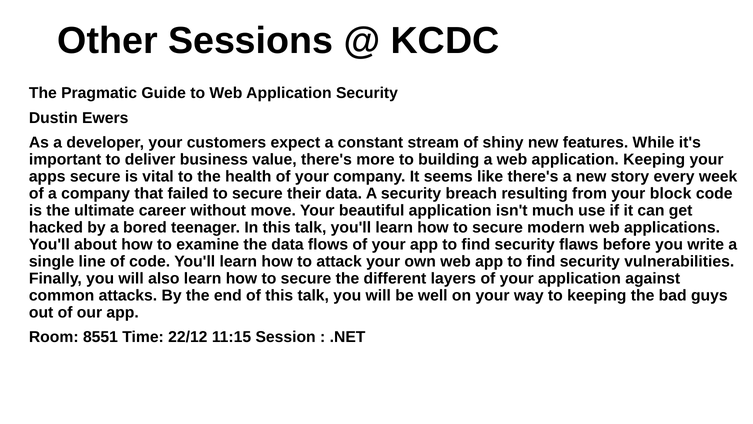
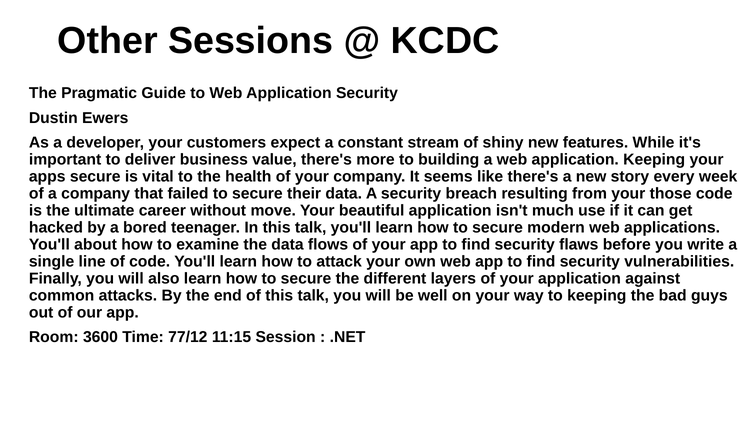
block: block -> those (671, 193)
8551: 8551 -> 3600 (100, 337)
22/12: 22/12 -> 77/12 (188, 337)
